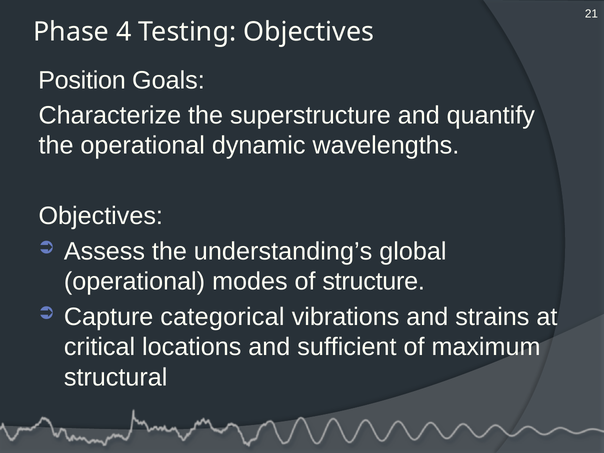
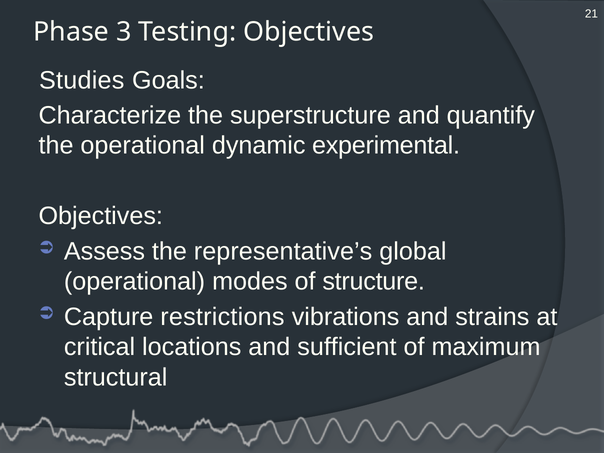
4: 4 -> 3 (124, 32)
Position: Position -> Studies (82, 80)
wavelengths: wavelengths -> experimental (386, 146)
understanding’s: understanding’s -> representative’s (283, 251)
categorical: categorical -> restrictions (222, 317)
